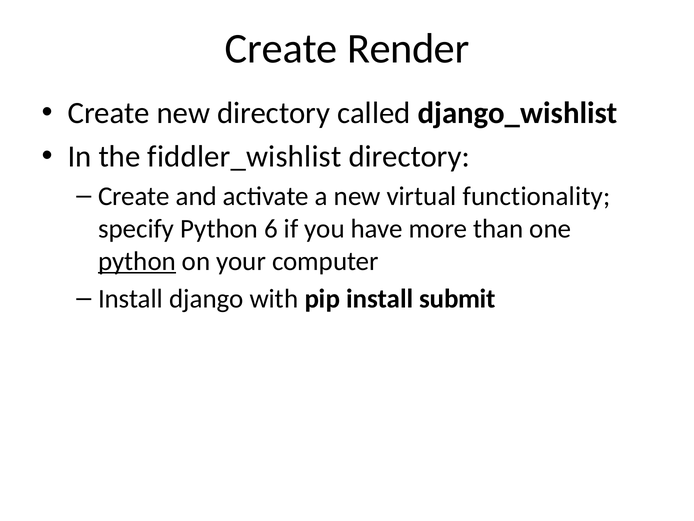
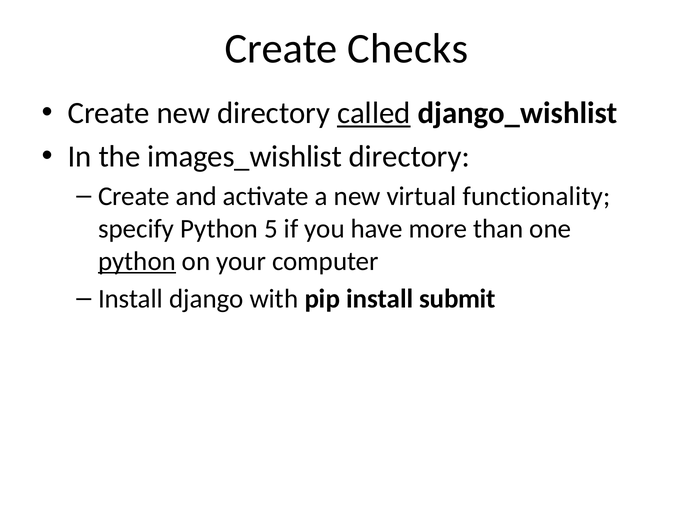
Render: Render -> Checks (408, 49)
called underline: none -> present (374, 113)
fiddler_wishlist: fiddler_wishlist -> images_wishlist (245, 156)
6: 6 -> 5 (271, 229)
